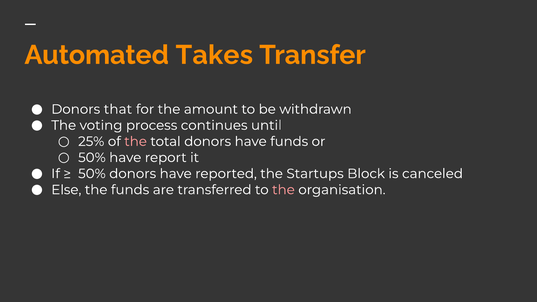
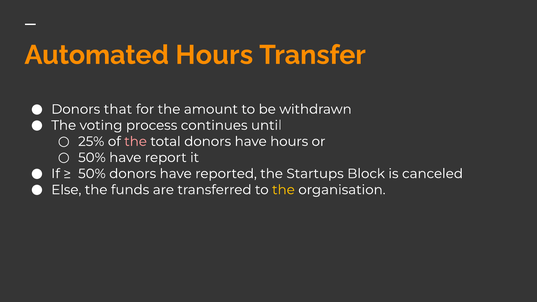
Automated Takes: Takes -> Hours (214, 55)
have funds: funds -> hours (289, 141)
the colour: pink -> yellow (283, 190)
